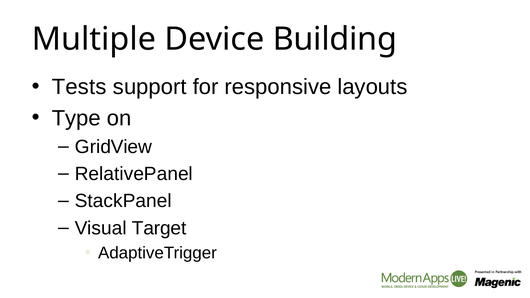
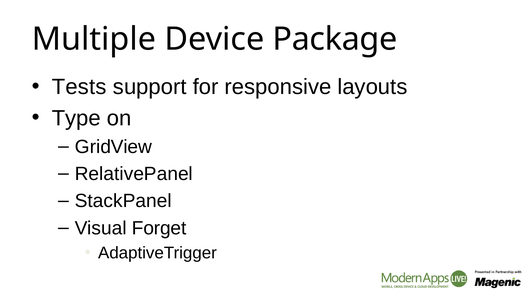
Building: Building -> Package (335, 39)
Target: Target -> Forget (159, 228)
